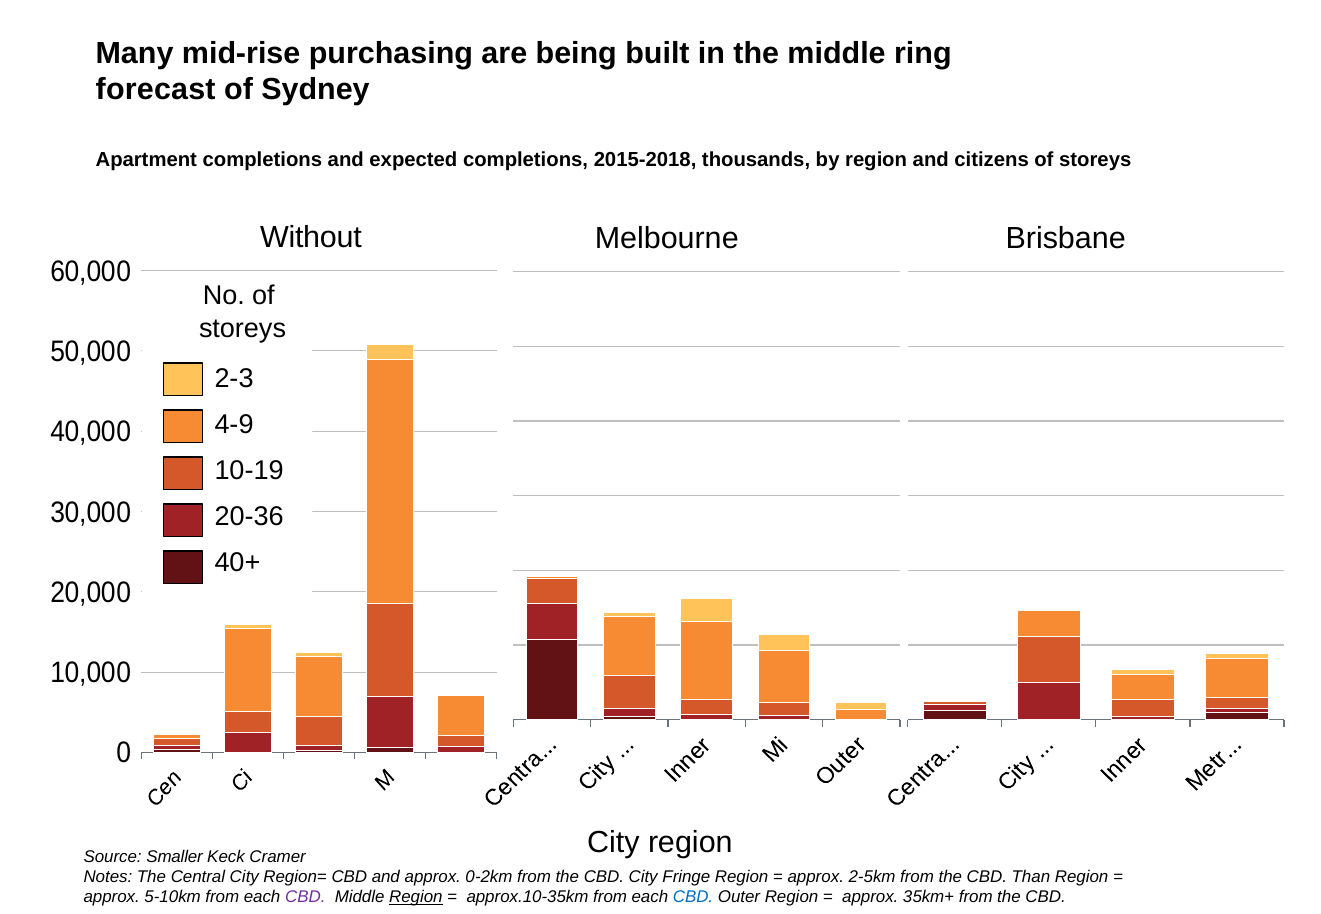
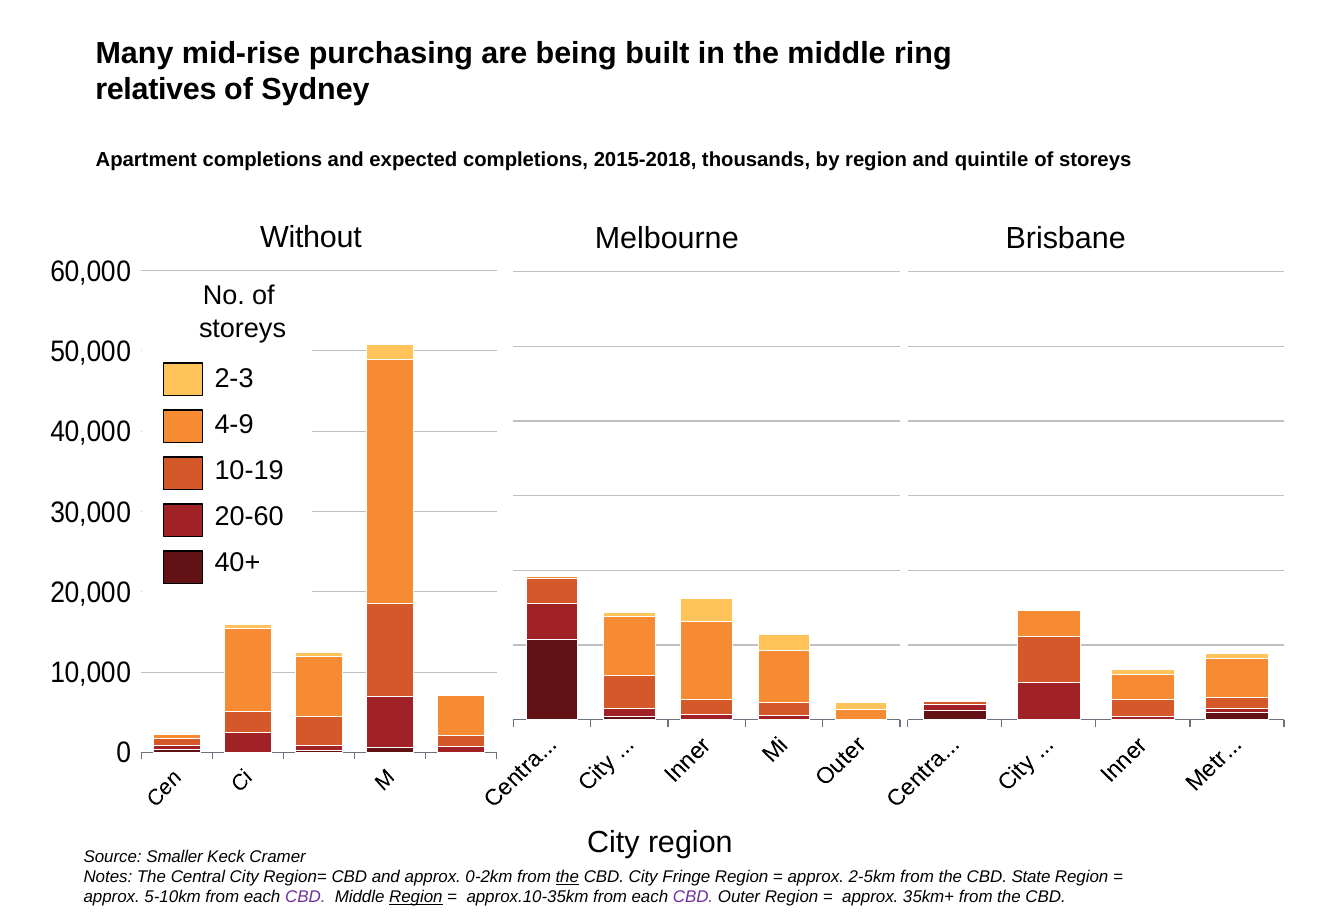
forecast: forecast -> relatives (156, 90)
citizens: citizens -> quintile (992, 160)
20-36: 20-36 -> 20-60 (249, 517)
the underline: none -> present (567, 877)
Than: Than -> State (1031, 877)
CBD colour: blue -> purple (693, 898)
